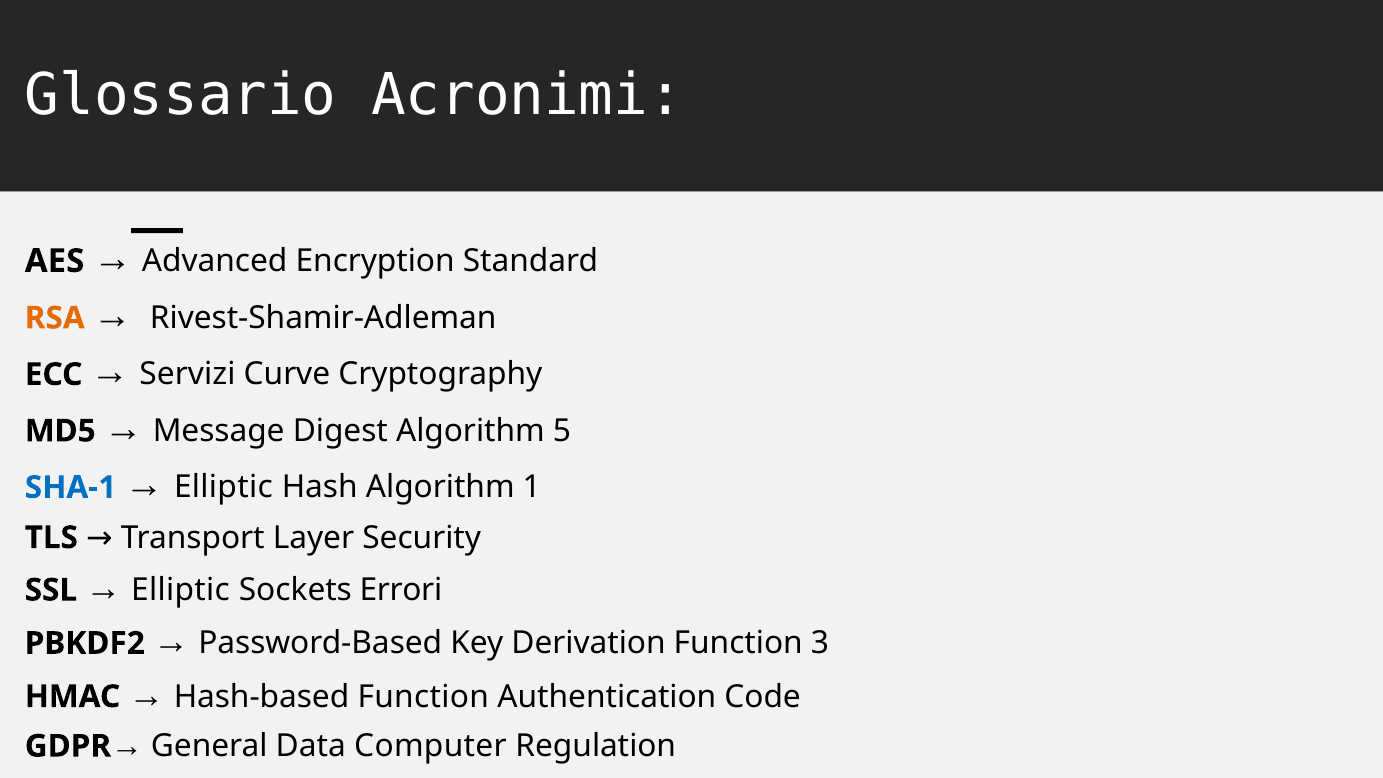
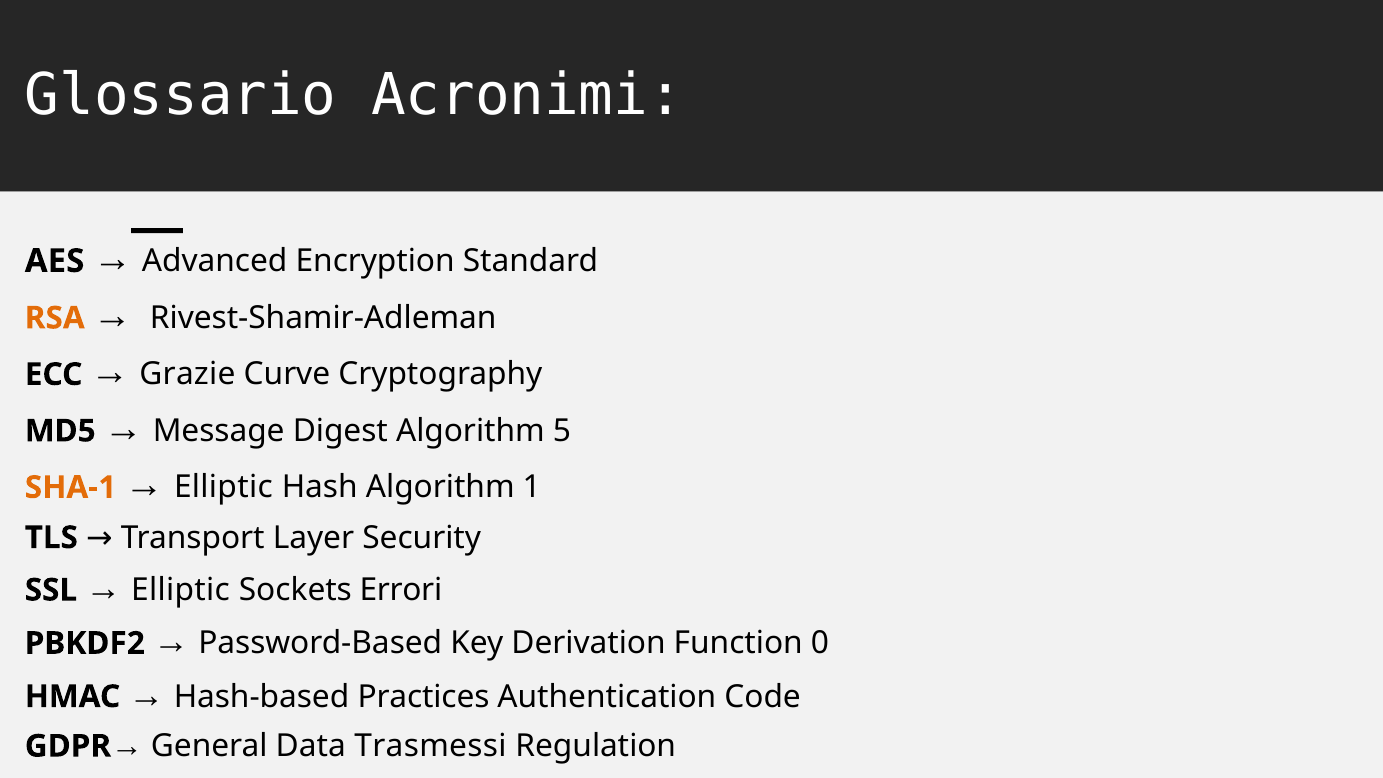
Servizi: Servizi -> Grazie (187, 374)
SHA-1 colour: blue -> orange (71, 487)
3: 3 -> 0 (820, 643)
Hash-based Function: Function -> Practices (423, 697)
Computer: Computer -> Trasmessi (430, 746)
